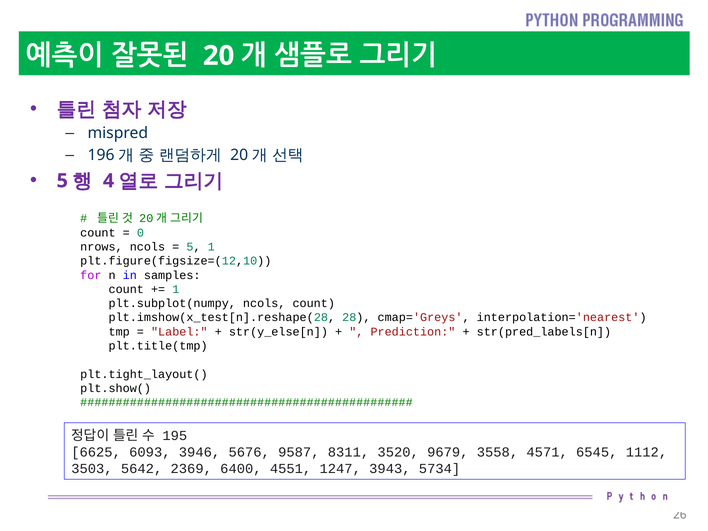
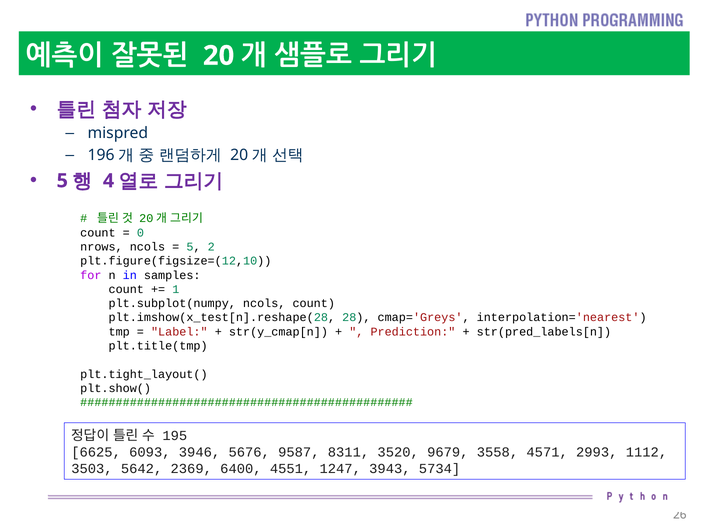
5 1: 1 -> 2 (211, 247)
str(y_else[n: str(y_else[n -> str(y_cmap[n (278, 332)
6545: 6545 -> 2993 (597, 452)
